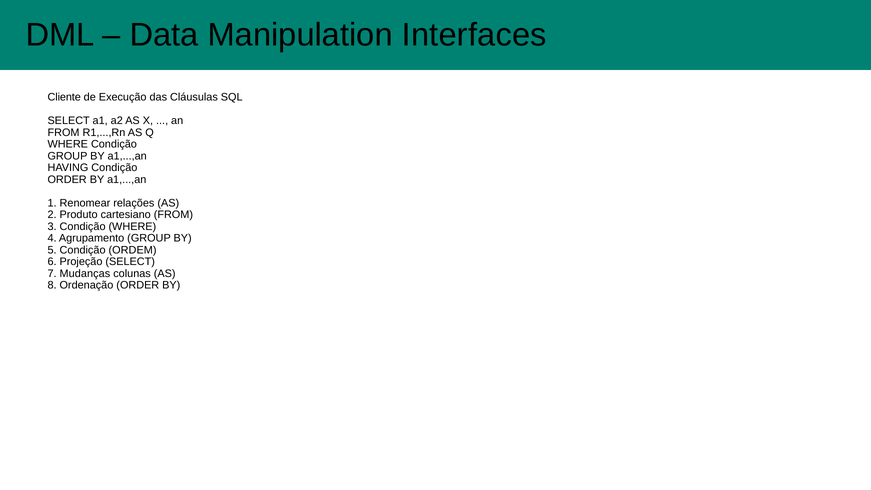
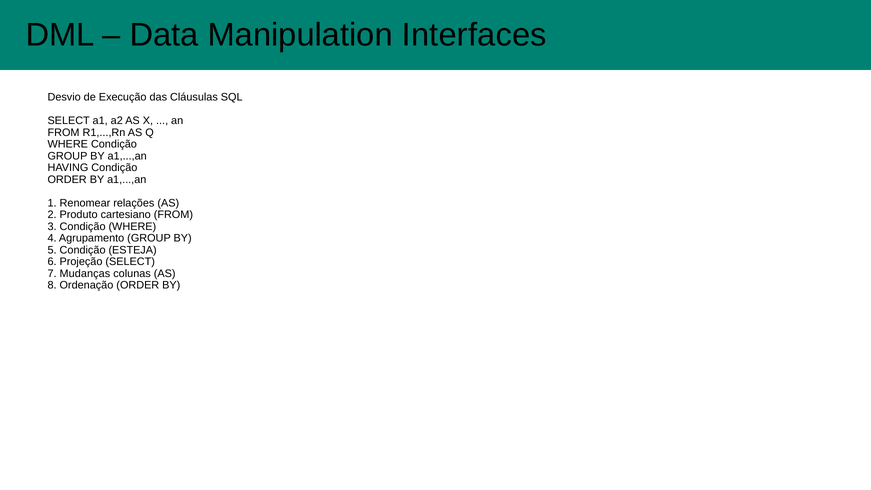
Cliente: Cliente -> Desvio (64, 97)
ORDEM: ORDEM -> ESTEJA (133, 250)
